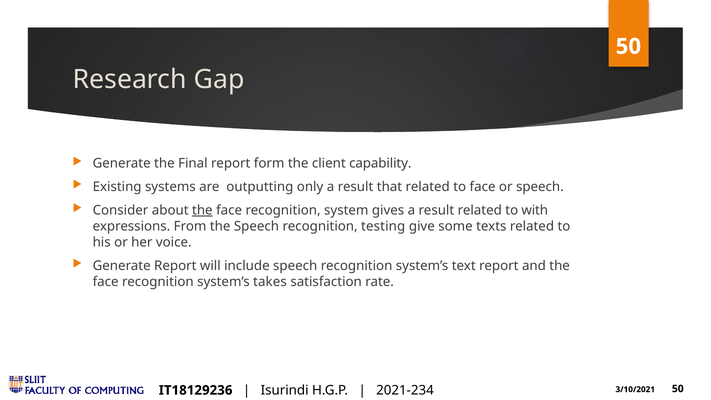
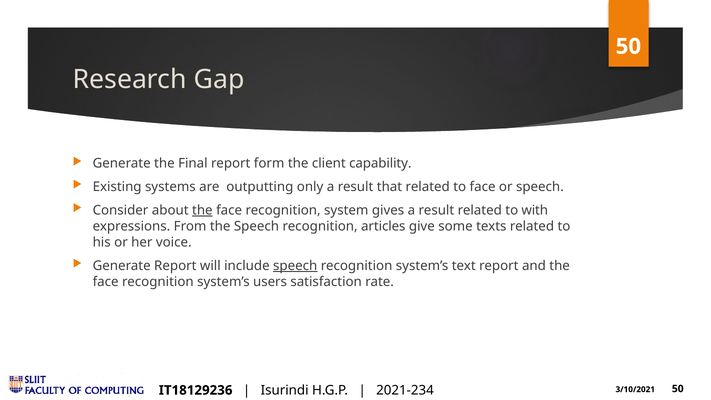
testing: testing -> articles (383, 226)
speech underline: none -> present (295, 266)
takes: takes -> users (270, 282)
